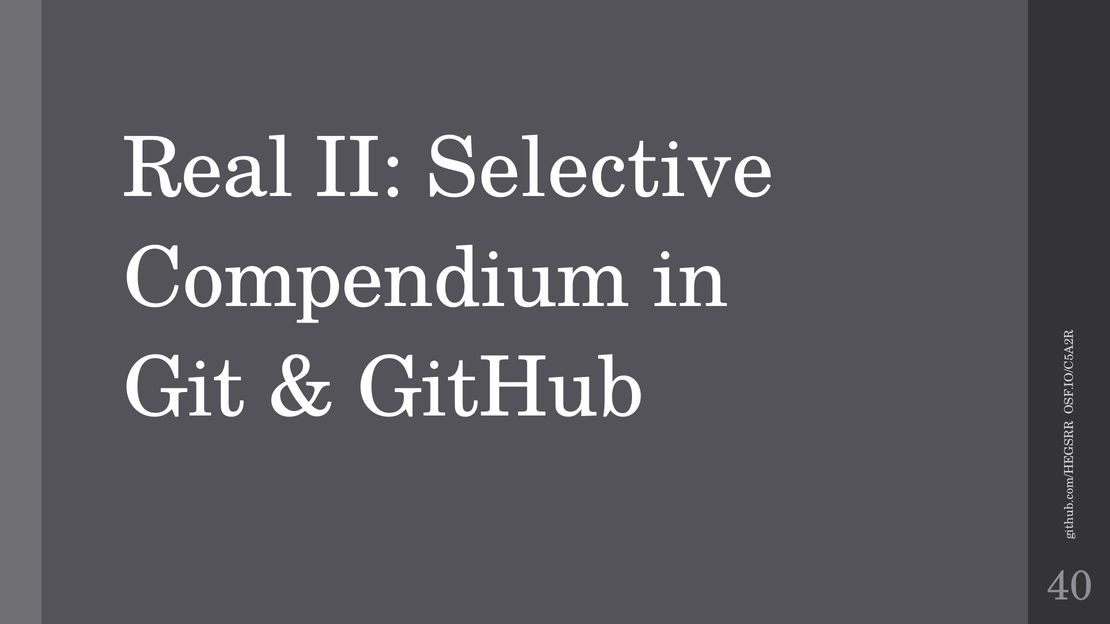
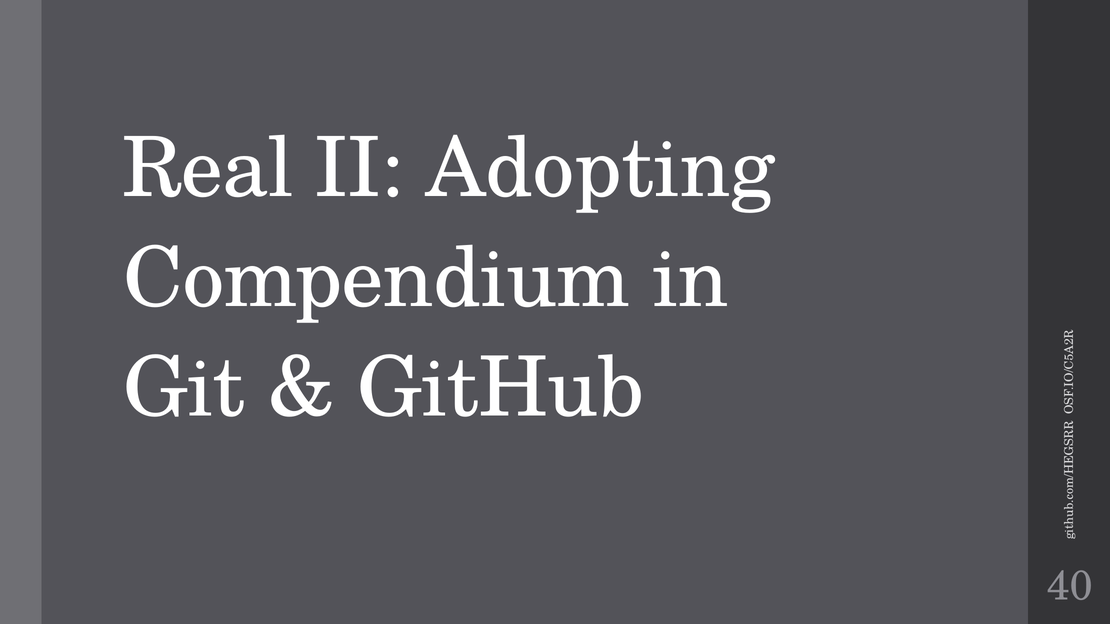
Selective: Selective -> Adopting (600, 169)
